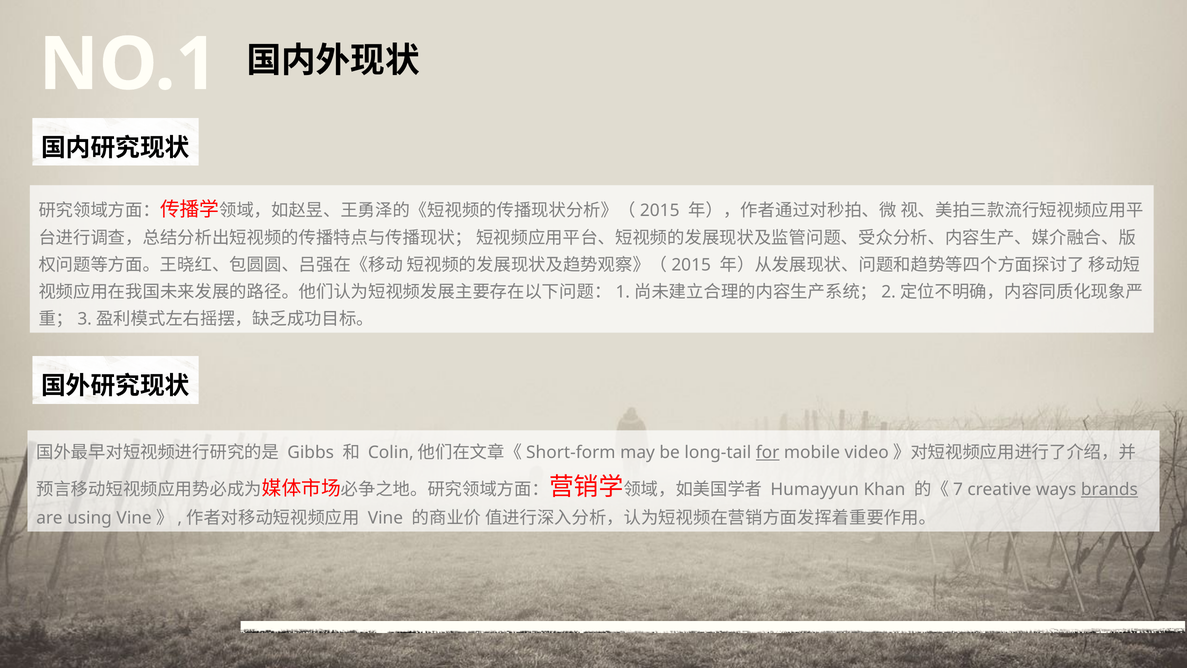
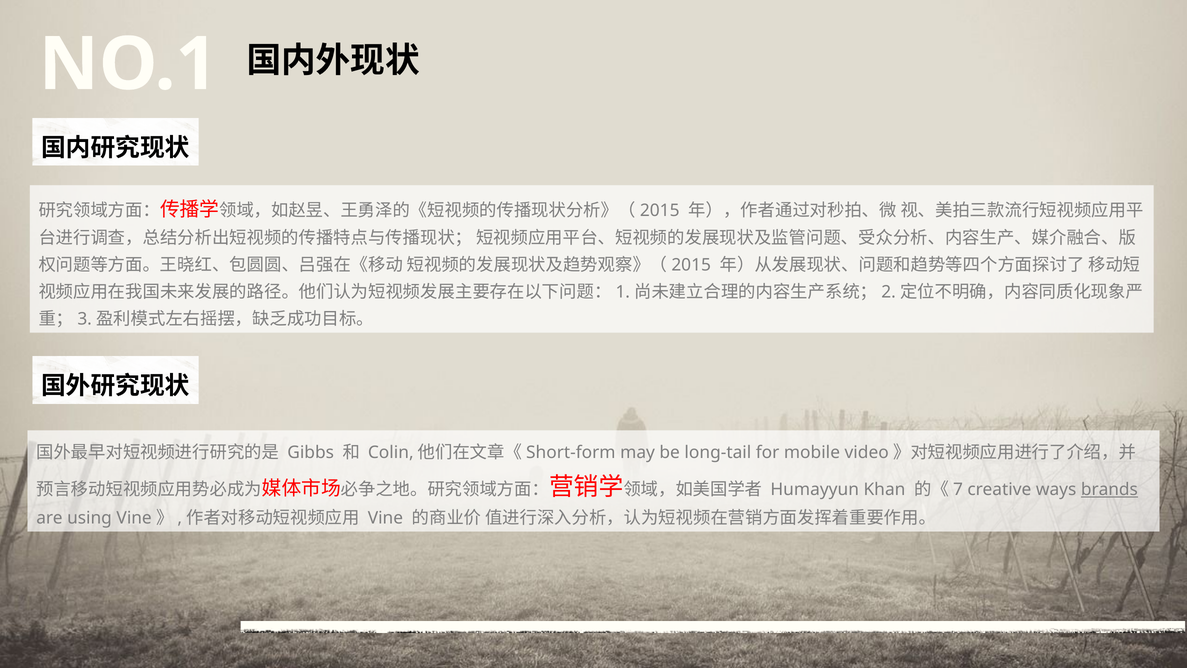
for underline: present -> none (768, 452)
